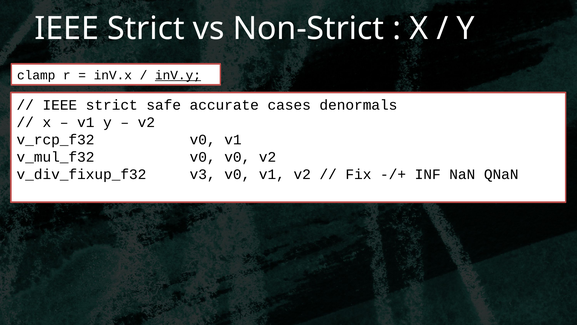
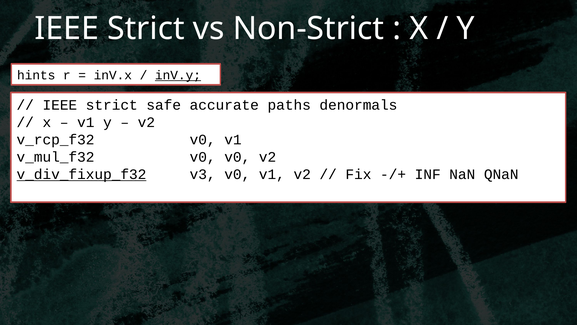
clamp: clamp -> hints (36, 75)
cases: cases -> paths (289, 105)
v_div_fixup_f32 underline: none -> present (81, 174)
